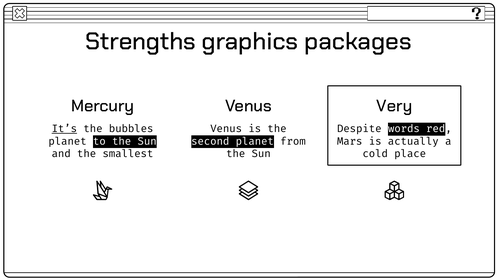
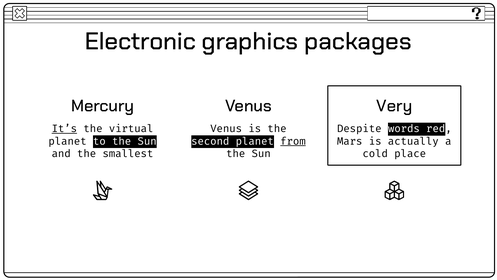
Strengths: Strengths -> Electronic (140, 41)
bubbles: bubbles -> virtual (131, 129)
from underline: none -> present (293, 141)
